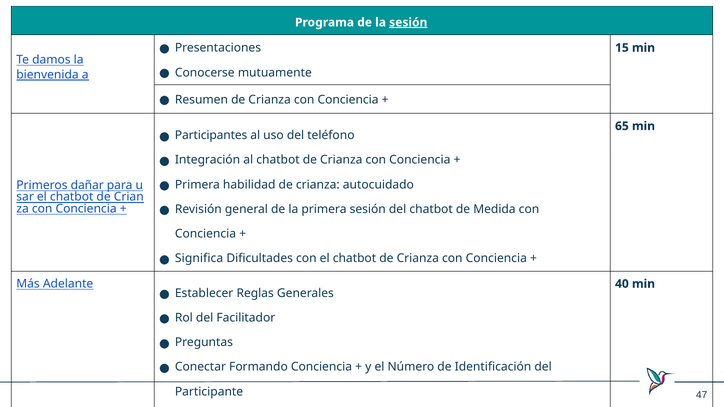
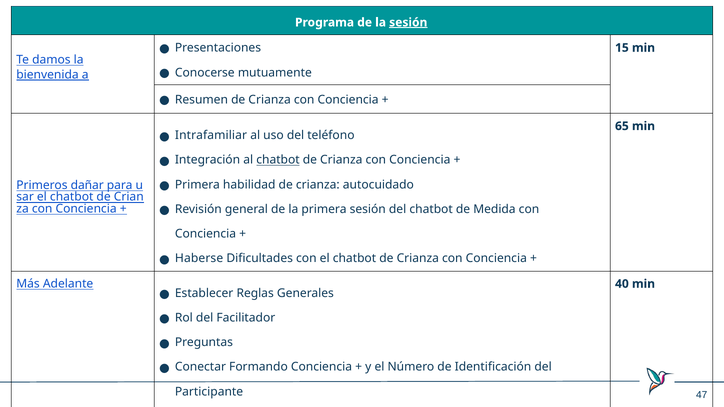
Participantes: Participantes -> Intrafamiliar (211, 135)
chatbot underline: none -> present (278, 160)
Significa: Significa -> Haberse (199, 259)
